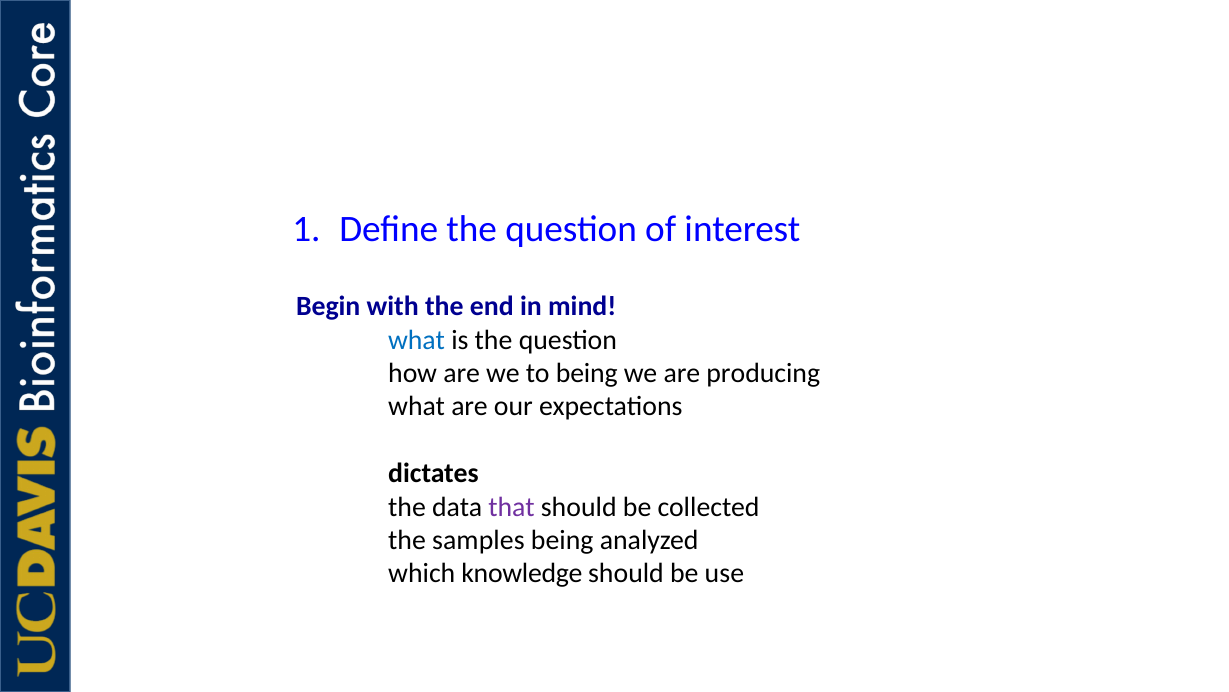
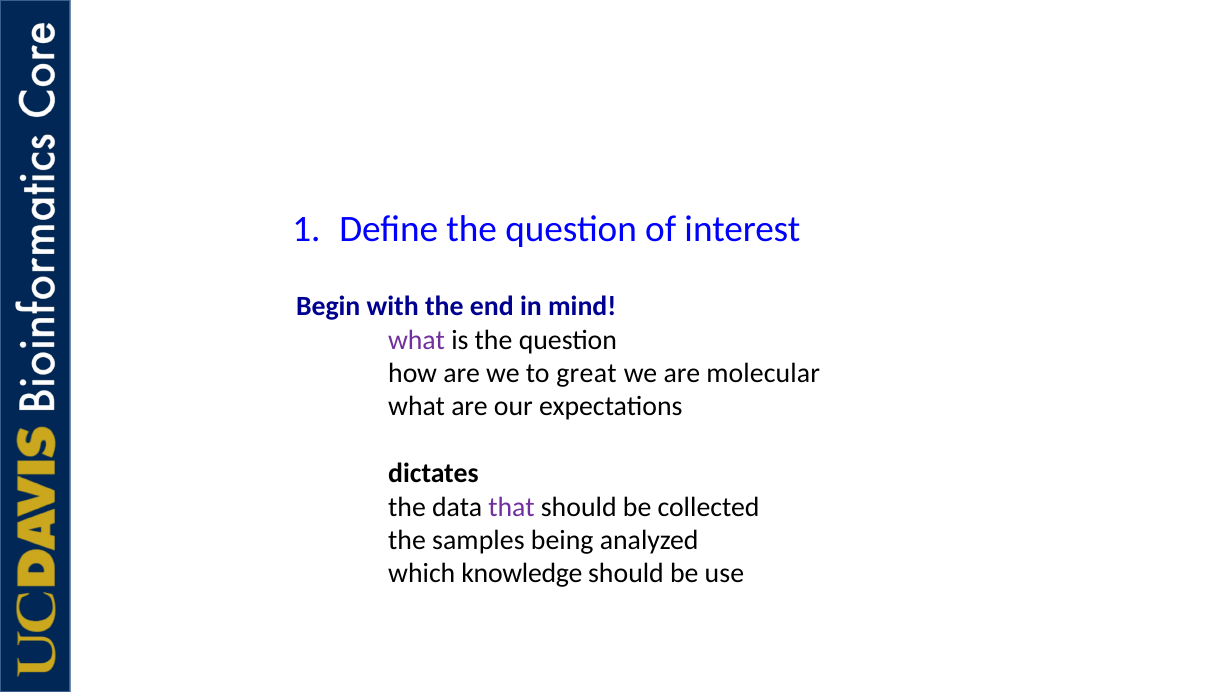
what colour: blue -> purple (417, 339)
to being: being -> great (587, 373)
producing: producing -> molecular (763, 373)
